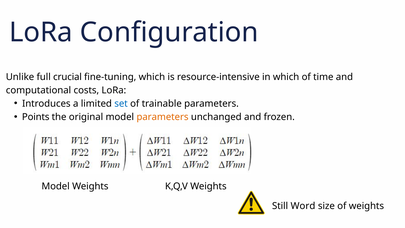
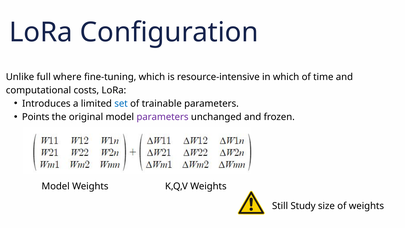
crucial: crucial -> where (67, 77)
parameters colour: orange -> purple (163, 117)
Word: Word -> Study (303, 206)
